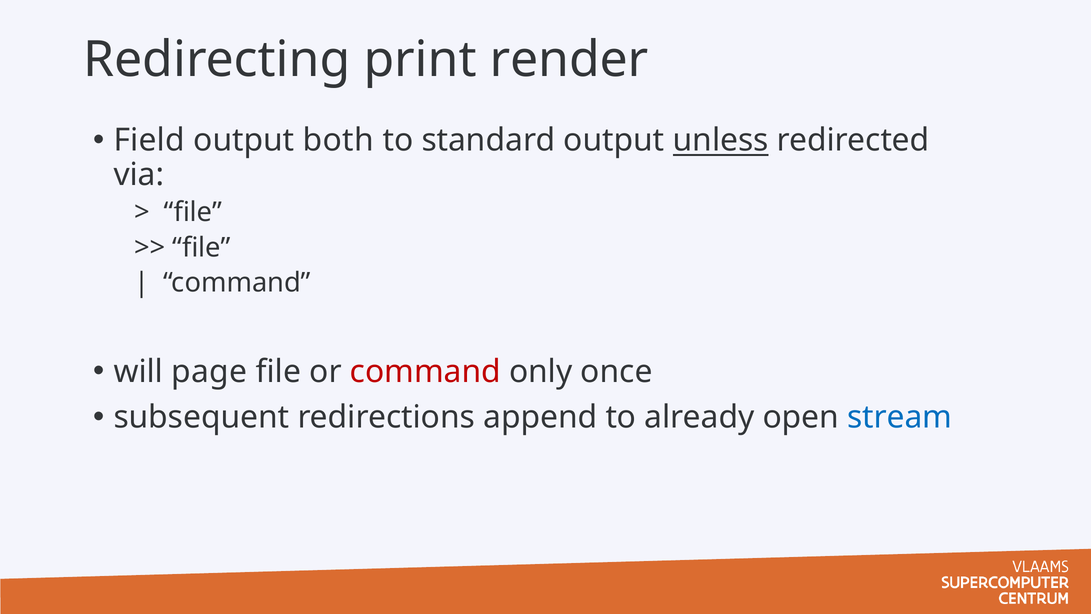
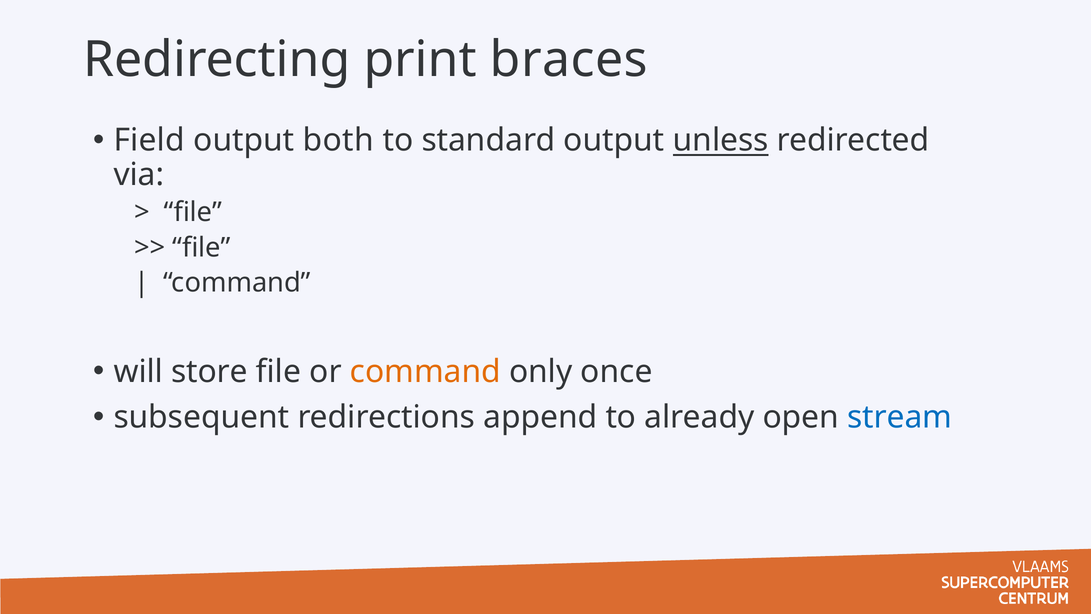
render: render -> braces (569, 60)
page: page -> store (210, 372)
command colour: red -> orange (425, 372)
